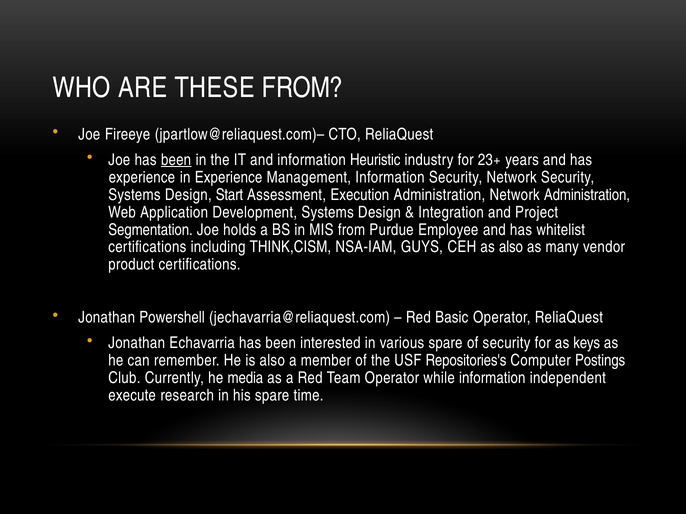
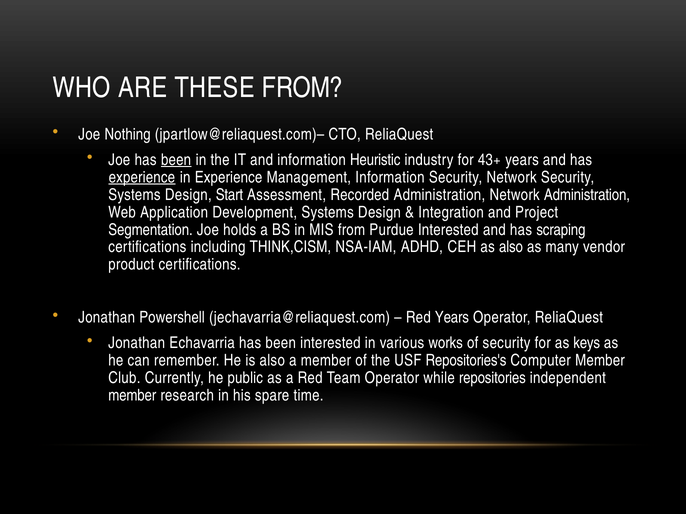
Fireeye: Fireeye -> Nothing (128, 134)
23+: 23+ -> 43+ (489, 160)
experience underline: none -> present (142, 177)
Execution: Execution -> Recorded (360, 195)
Purdue Employee: Employee -> Interested (448, 230)
whitelist: whitelist -> scraping (561, 230)
GUYS: GUYS -> ADHD (422, 247)
Red Basic: Basic -> Years (452, 318)
various spare: spare -> works (446, 343)
Computer Postings: Postings -> Member (600, 361)
media: media -> public (245, 378)
while information: information -> repositories (492, 378)
execute: execute -> member (132, 396)
